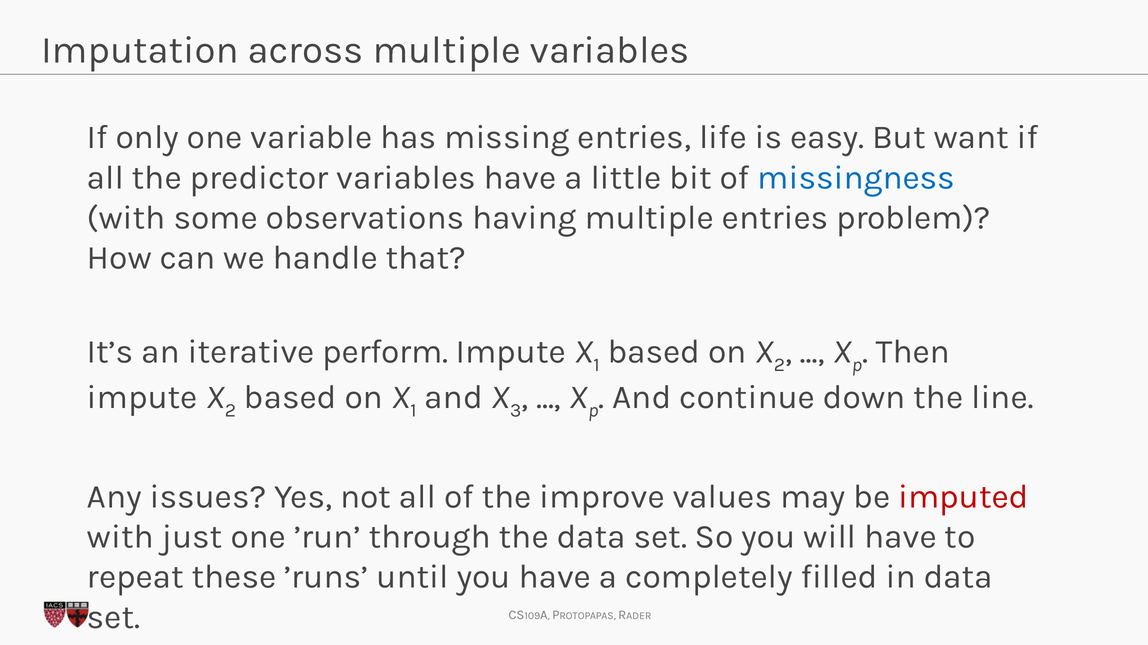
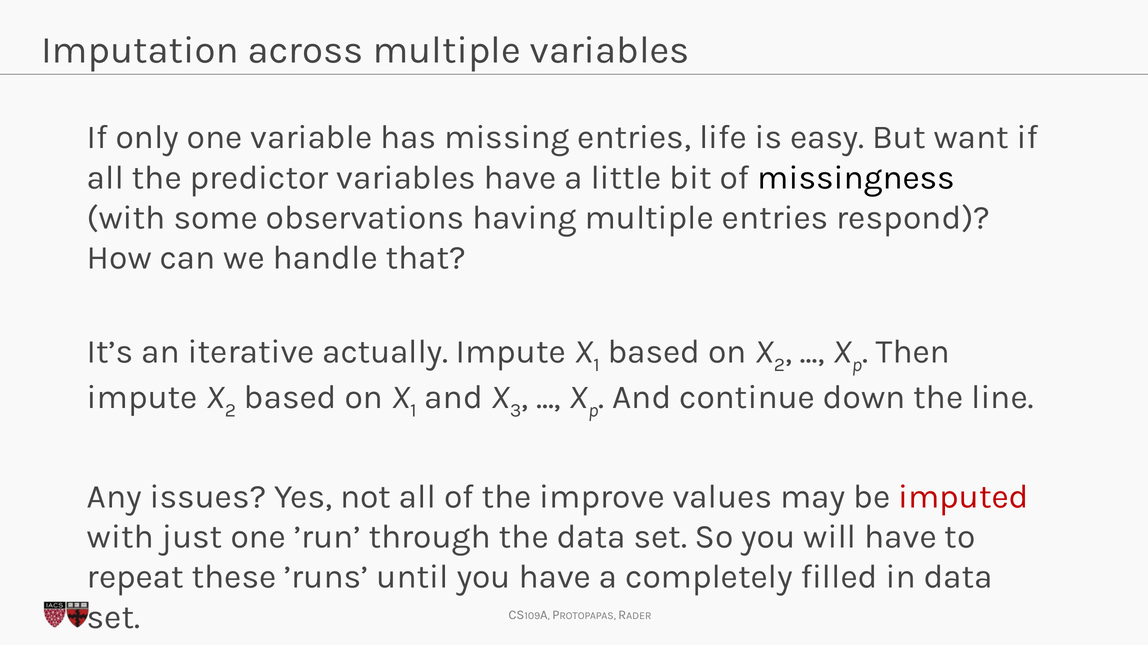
missingness colour: blue -> black (856, 178)
problem: problem -> respond (913, 218)
perform: perform -> actually (385, 352)
